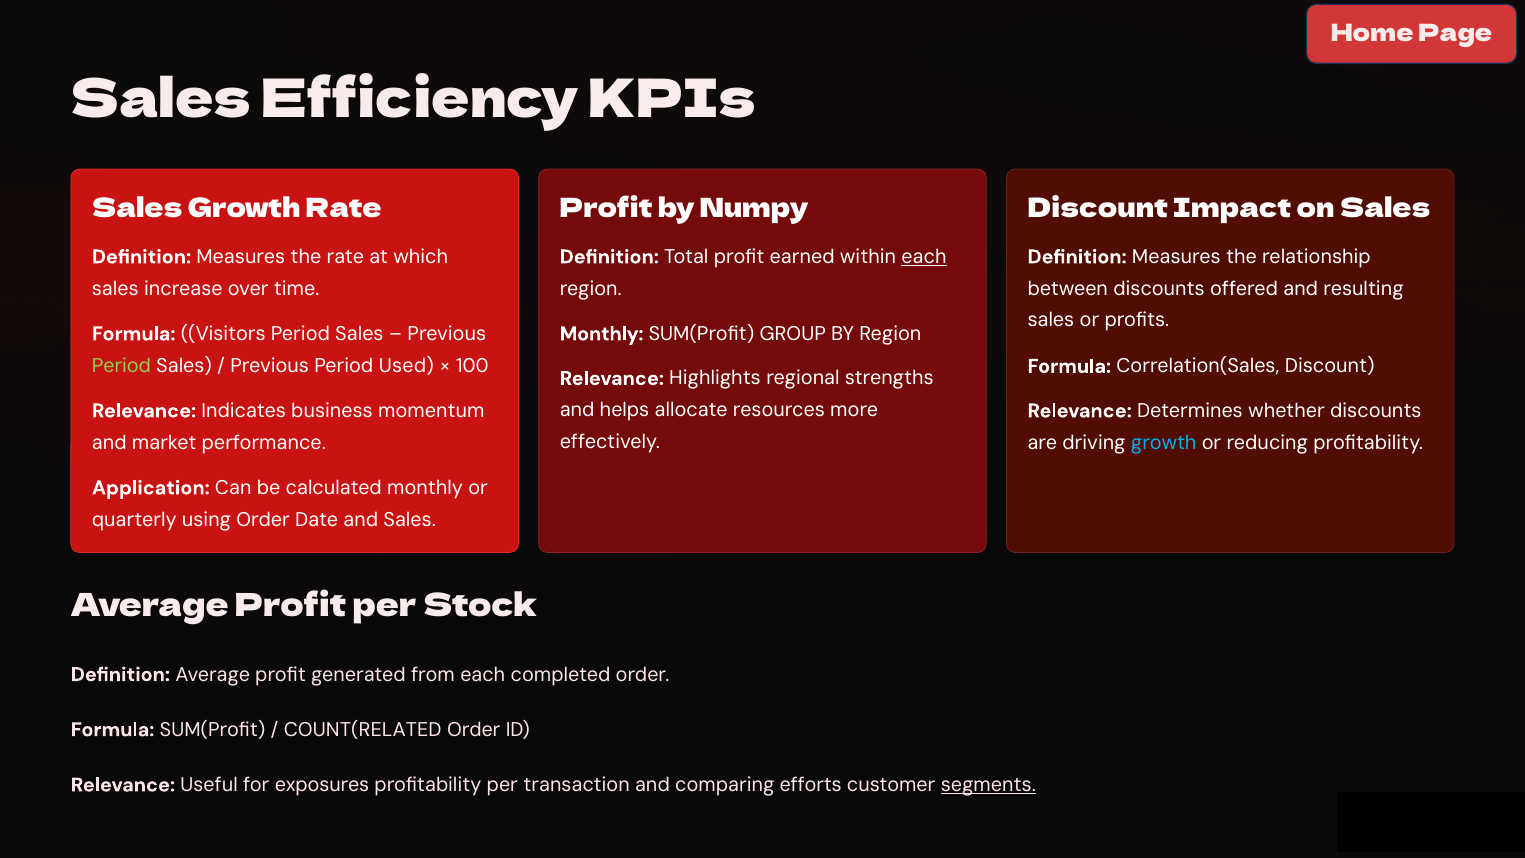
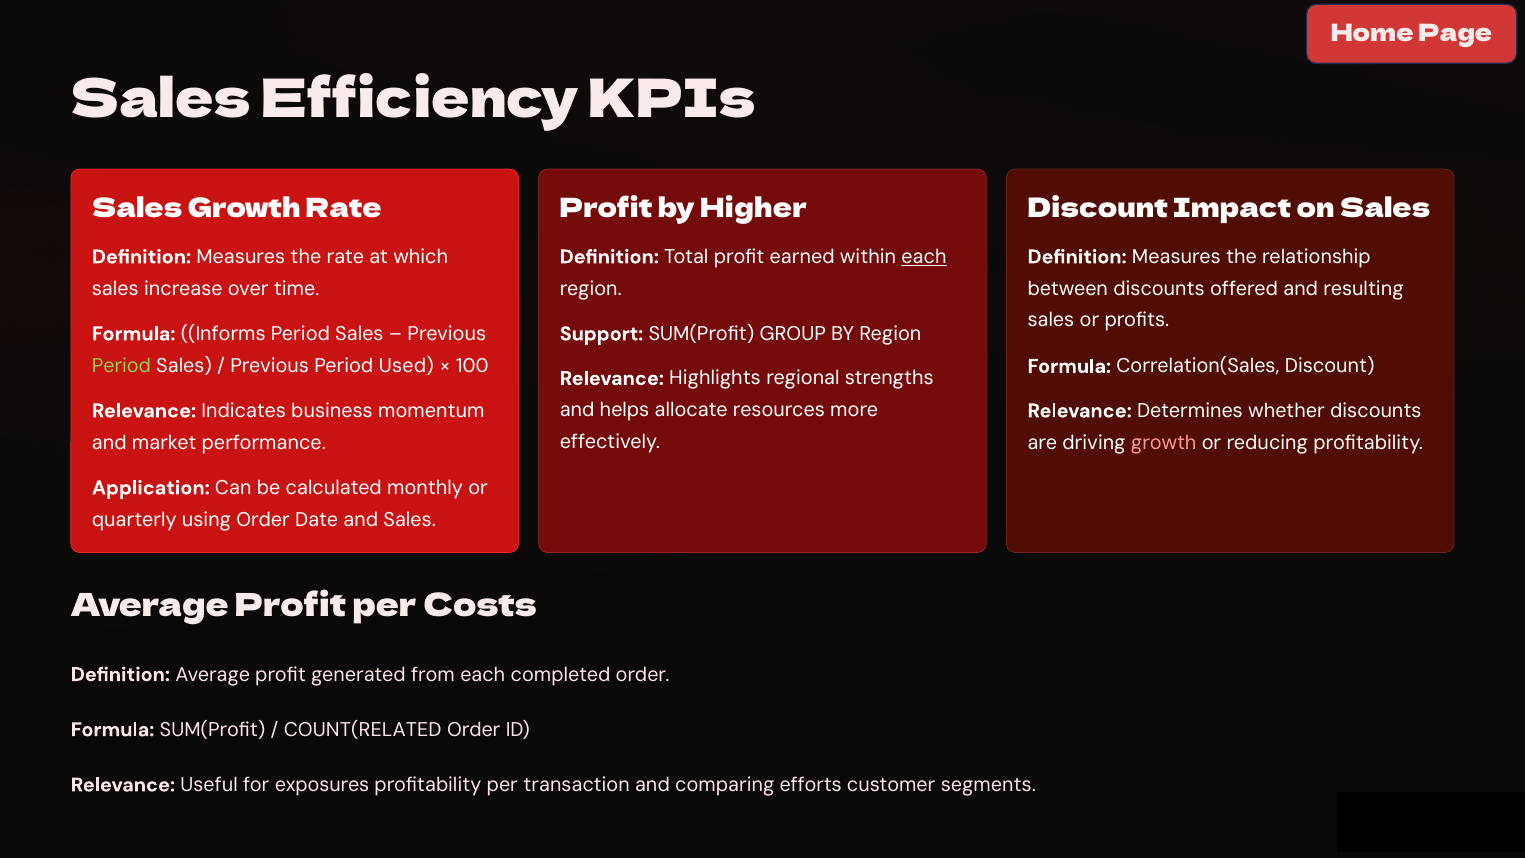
Numpy: Numpy -> Higher (754, 209)
Visitors: Visitors -> Informs (223, 334)
Monthly: Monthly -> Support (602, 334)
growth colour: light blue -> pink (1164, 443)
Stock: Stock -> Costs (480, 606)
segments underline: present -> none (988, 785)
